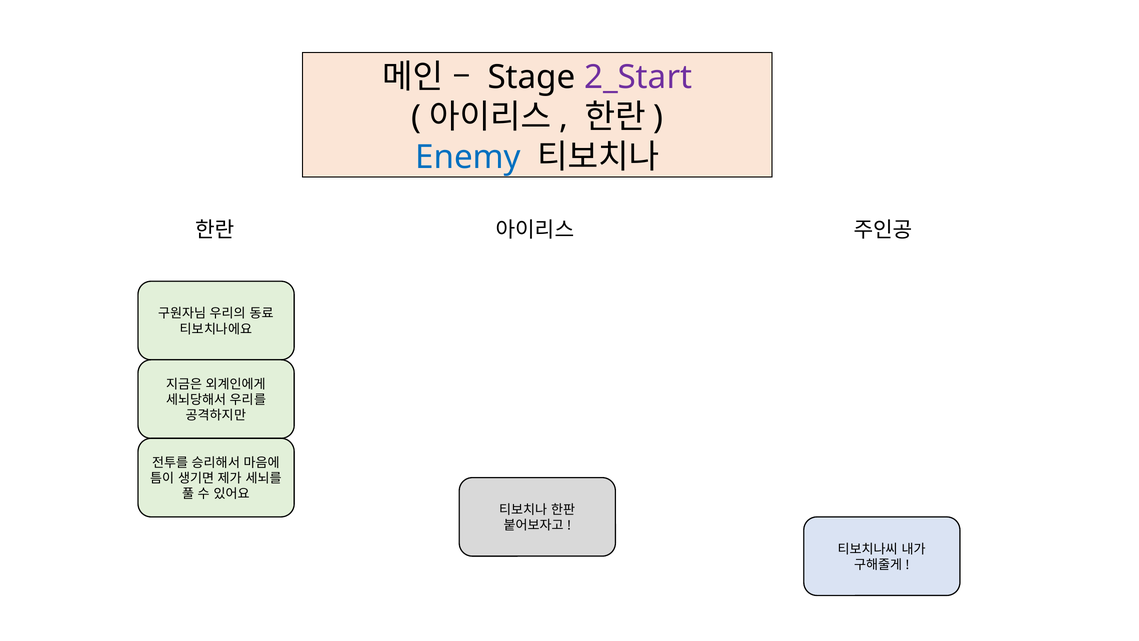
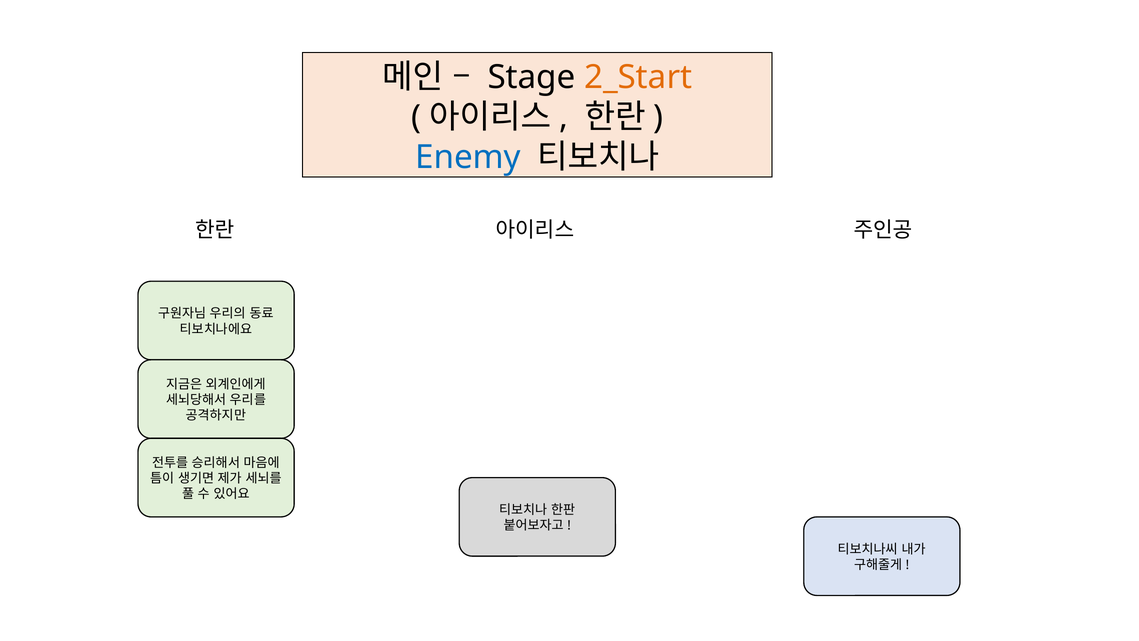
2_Start colour: purple -> orange (638, 77)
